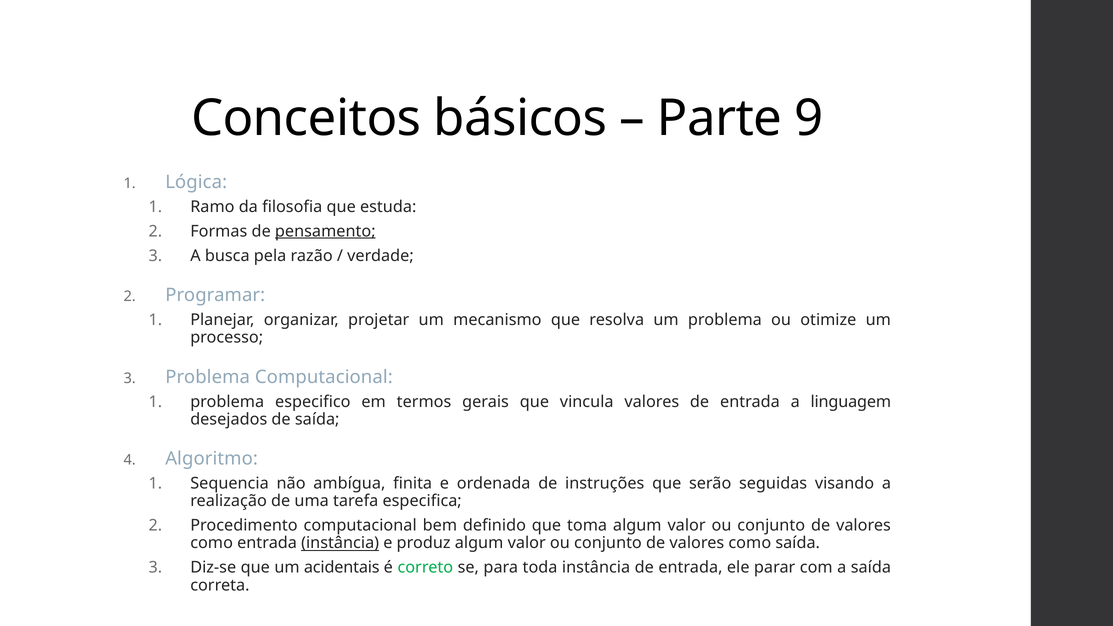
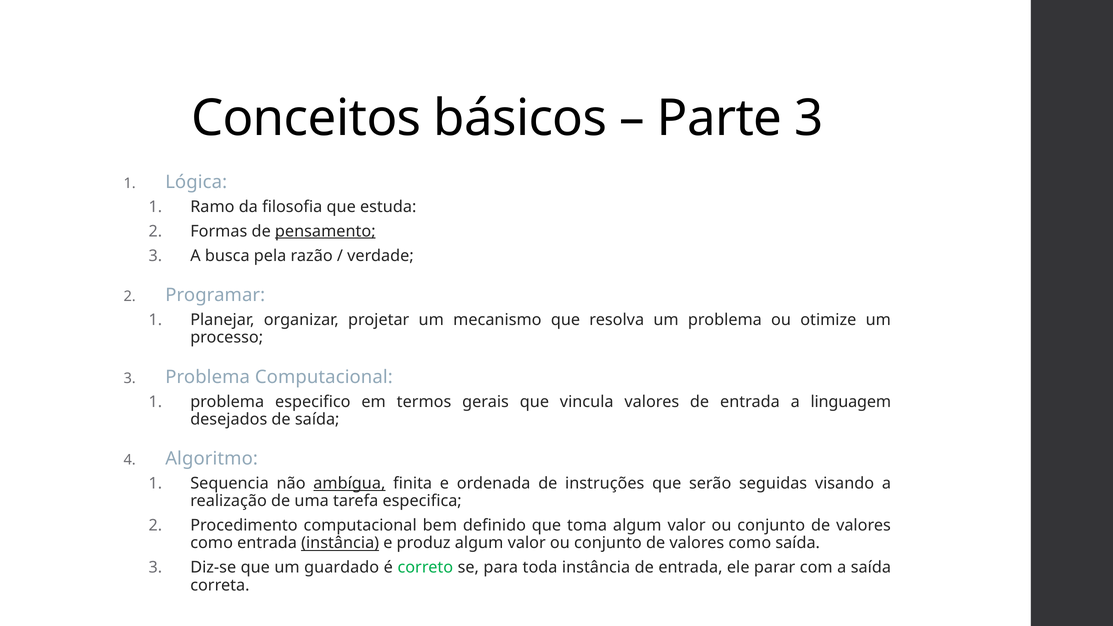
Parte 9: 9 -> 3 (809, 118)
ambígua underline: none -> present (349, 484)
acidentais: acidentais -> guardado (342, 568)
